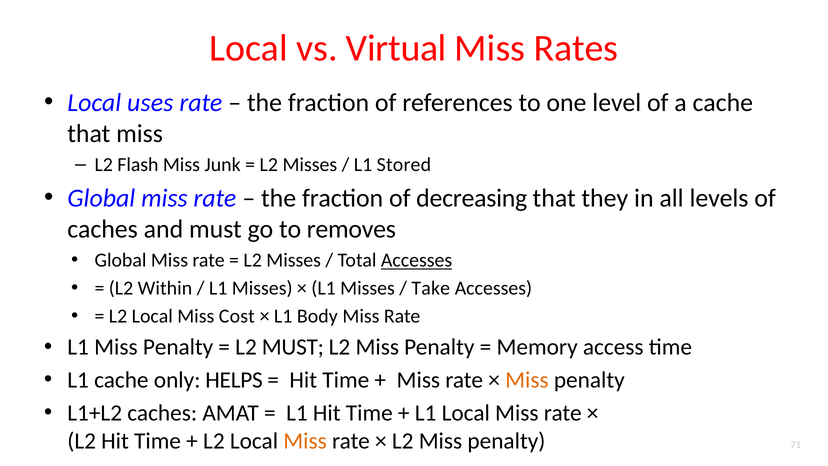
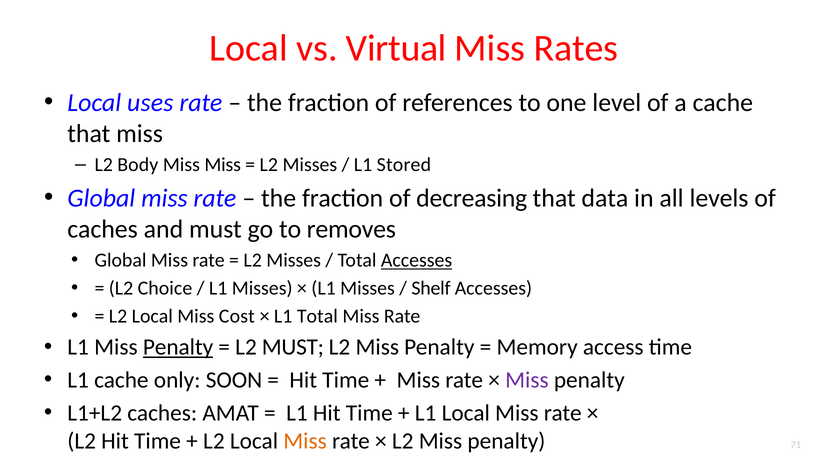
Flash: Flash -> Body (138, 165)
Miss Junk: Junk -> Miss (223, 165)
they: they -> data (605, 198)
Within: Within -> Choice (165, 288)
Take: Take -> Shelf (431, 288)
L1 Body: Body -> Total (317, 316)
Penalty underline: none -> present (178, 347)
HELPS: HELPS -> SOON (234, 380)
Miss colour: orange -> purple (527, 380)
